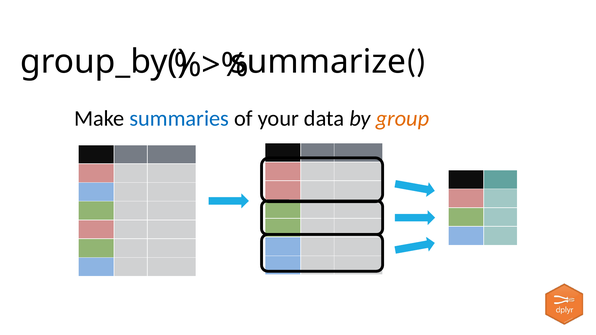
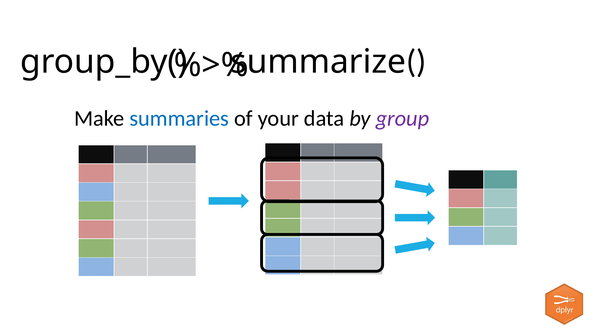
group colour: orange -> purple (402, 119)
